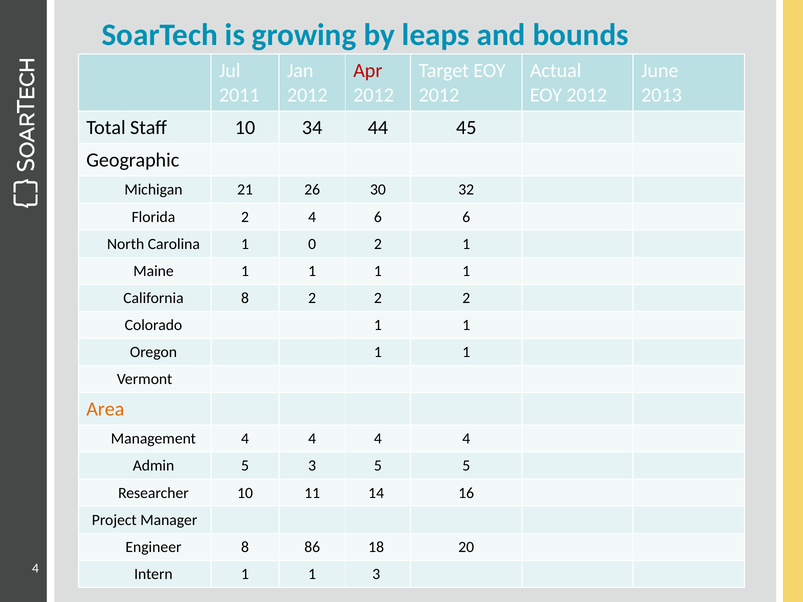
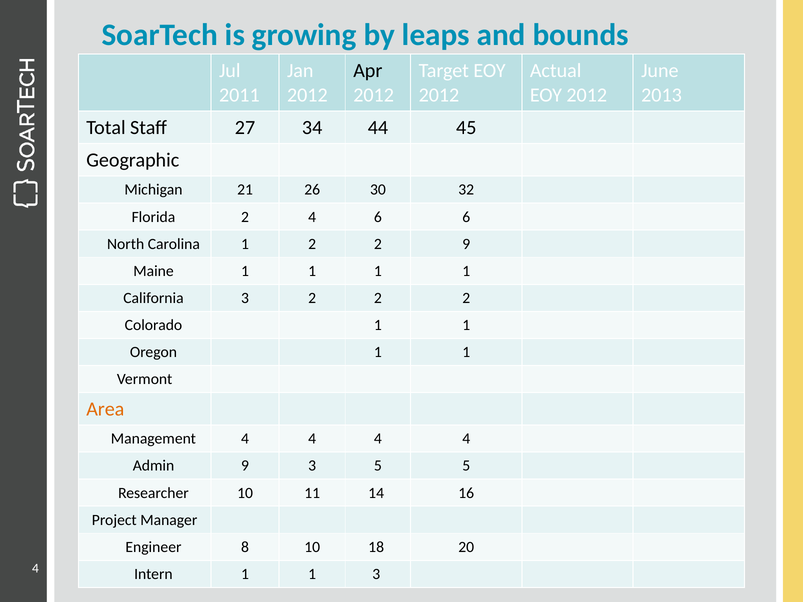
Apr colour: red -> black (368, 71)
Staff 10: 10 -> 27 (245, 128)
1 0: 0 -> 2 (312, 244)
2 1: 1 -> 9 (466, 244)
California 8: 8 -> 3 (245, 298)
Admin 5: 5 -> 9 (245, 466)
8 86: 86 -> 10 (312, 547)
